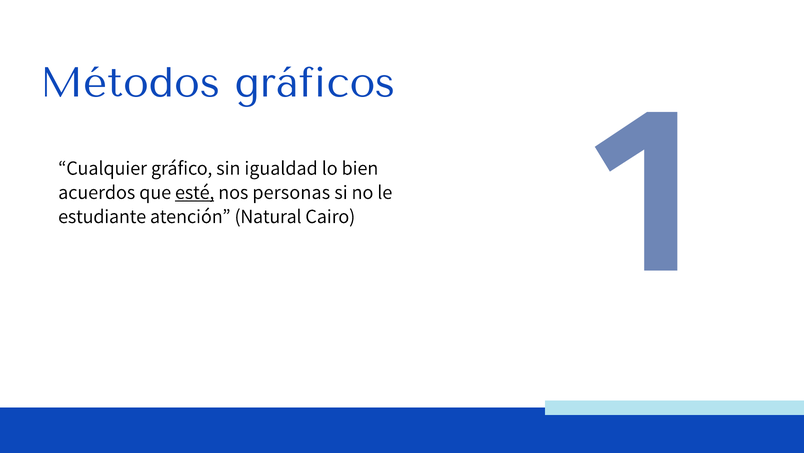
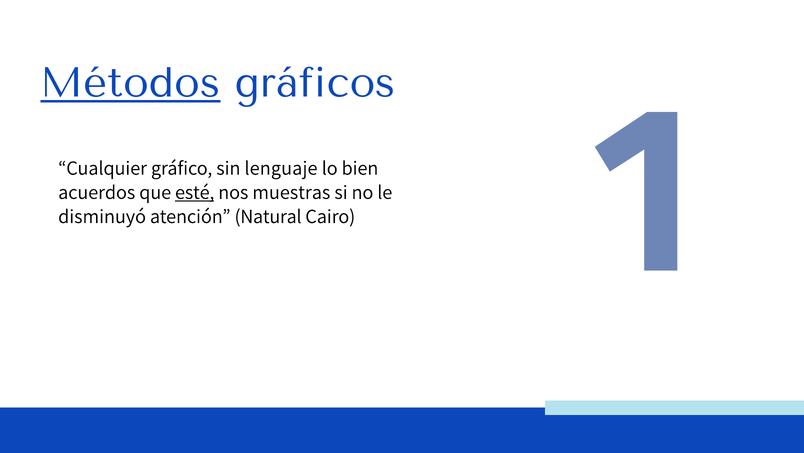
Métodos underline: none -> present (130, 83)
igualdad: igualdad -> lenguaje (281, 168)
personas: personas -> muestras (291, 192)
estudiante: estudiante -> disminuyó (102, 216)
